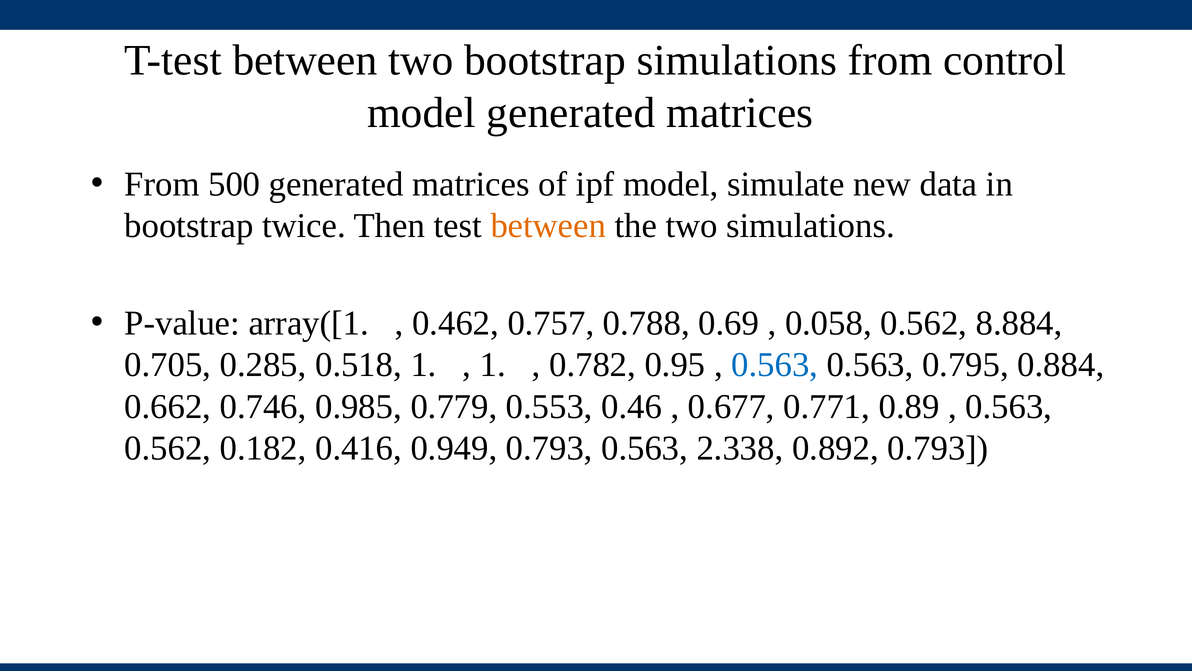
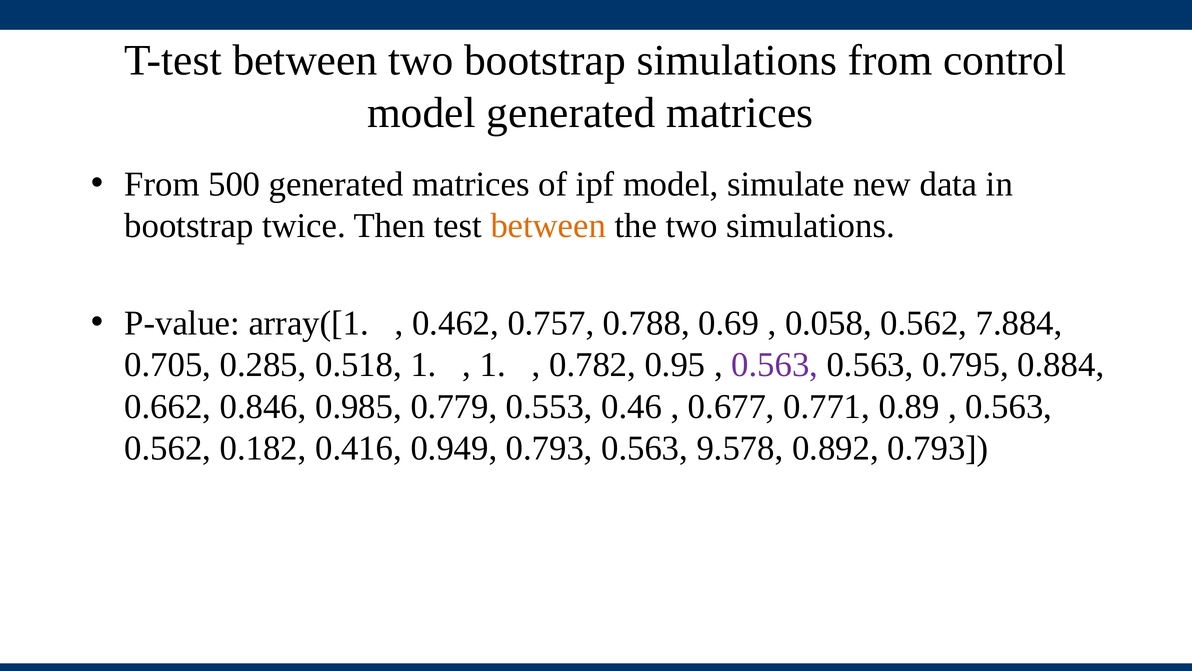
8.884: 8.884 -> 7.884 (1019, 323)
0.563 colour: blue -> purple (775, 365)
0.746: 0.746 -> 0.846 (263, 406)
2.338: 2.338 -> 9.578 (740, 448)
